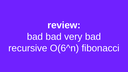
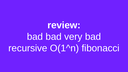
O(6^n: O(6^n -> O(1^n (64, 48)
